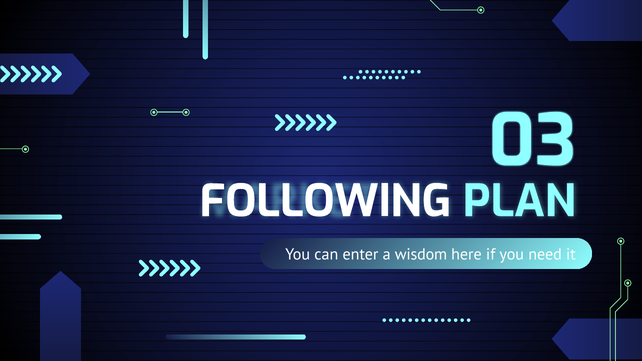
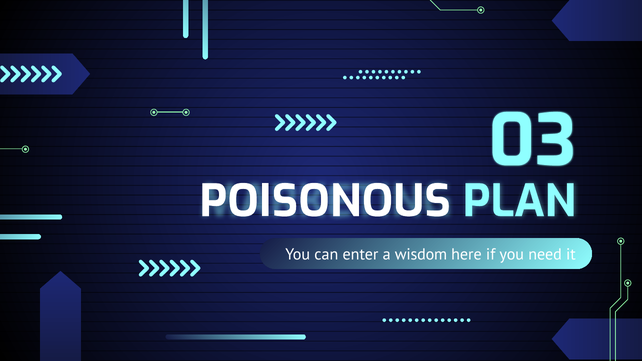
FOLLOWING: FOLLOWING -> POISONOUS (325, 202)
